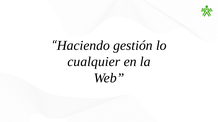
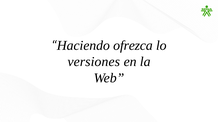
gestión: gestión -> ofrezca (133, 46)
cualquier: cualquier -> versiones (94, 62)
